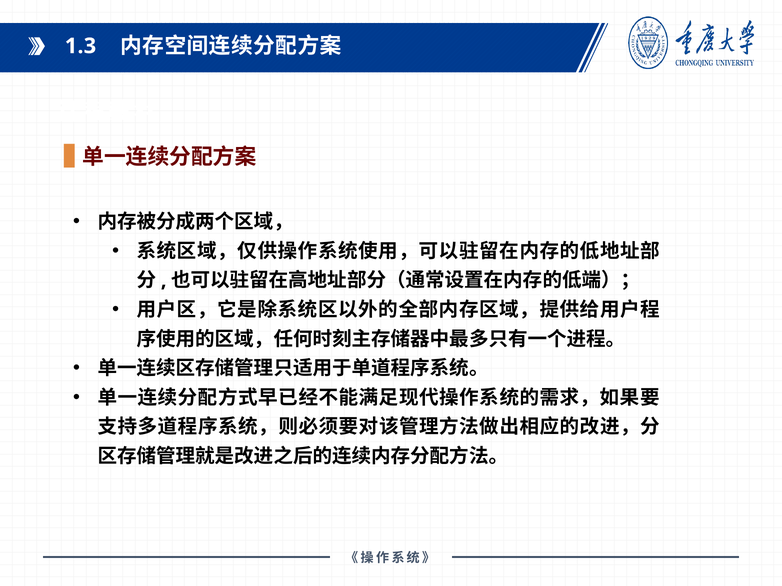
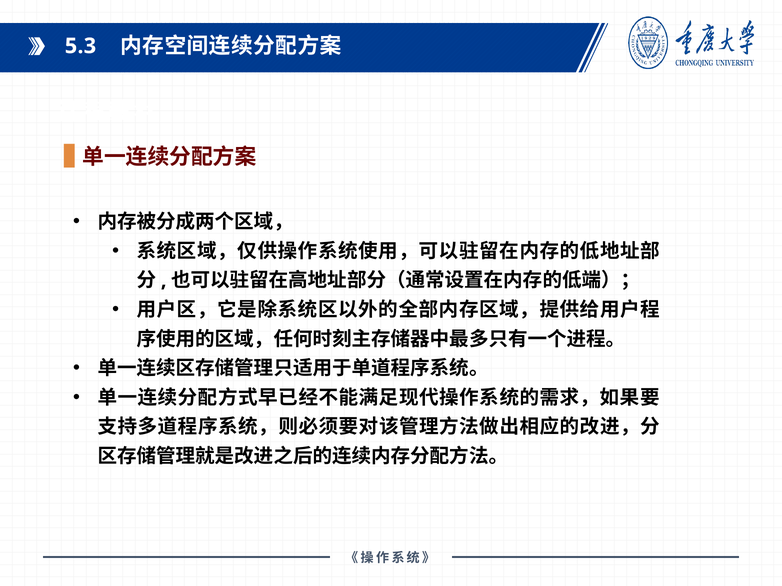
1.3: 1.3 -> 5.3 (80, 46)
